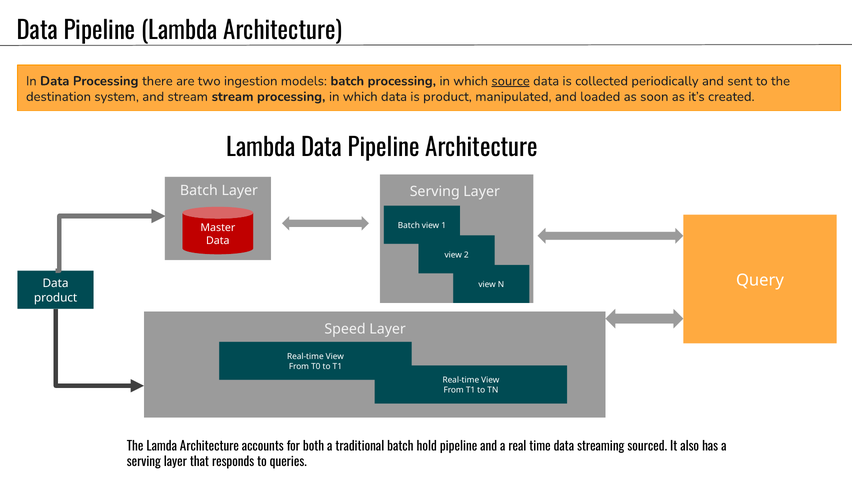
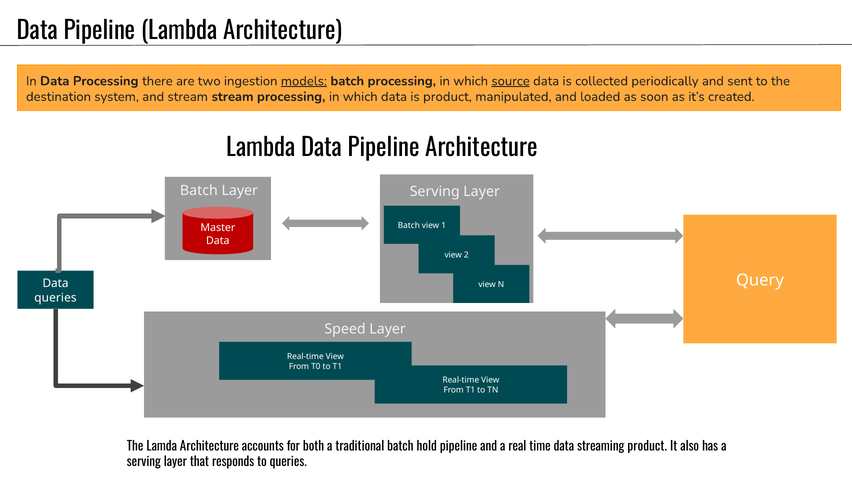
models underline: none -> present (304, 81)
product: product -> queries (55, 298)
streaming sourced: sourced -> product (647, 447)
